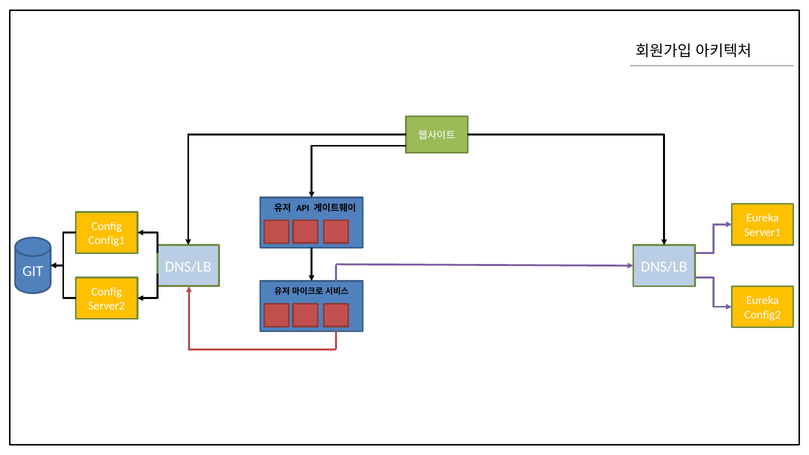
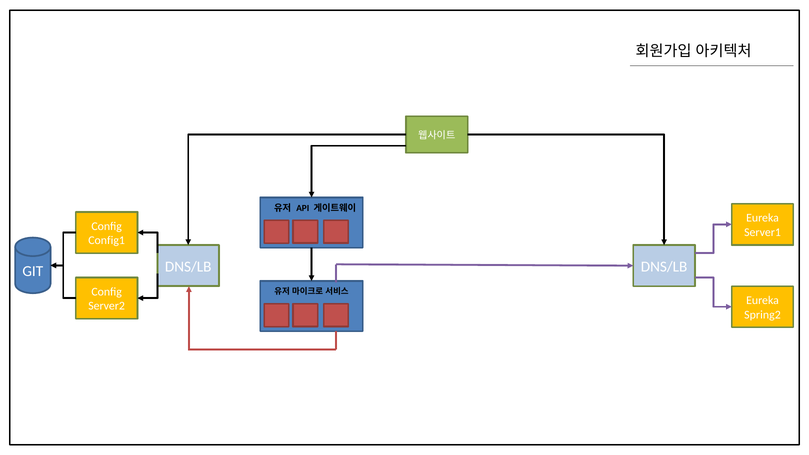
Config2: Config2 -> Spring2 (762, 315)
